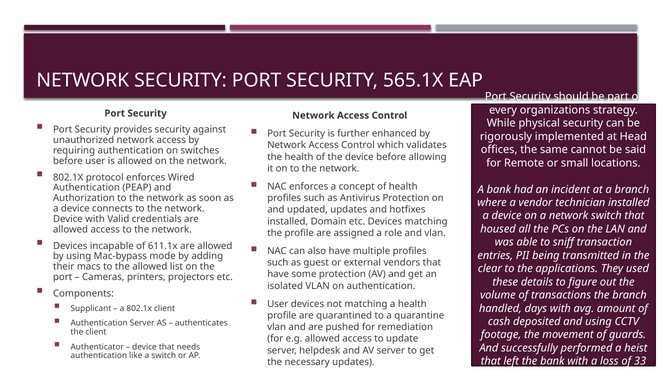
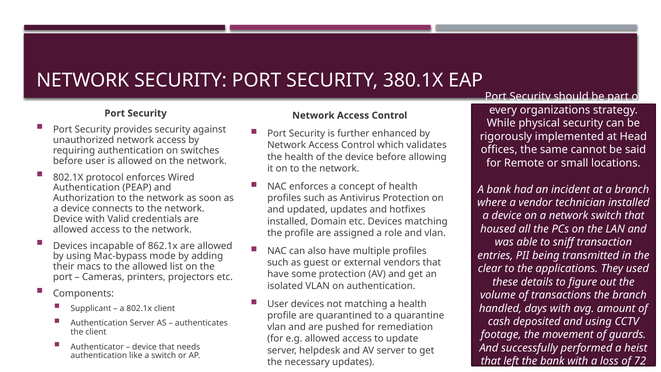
565.1X: 565.1X -> 380.1X (413, 80)
611.1x: 611.1x -> 862.1x (163, 246)
33: 33 -> 72 (640, 361)
